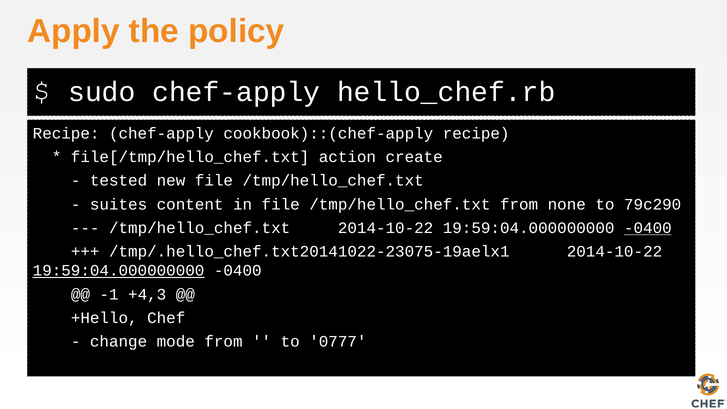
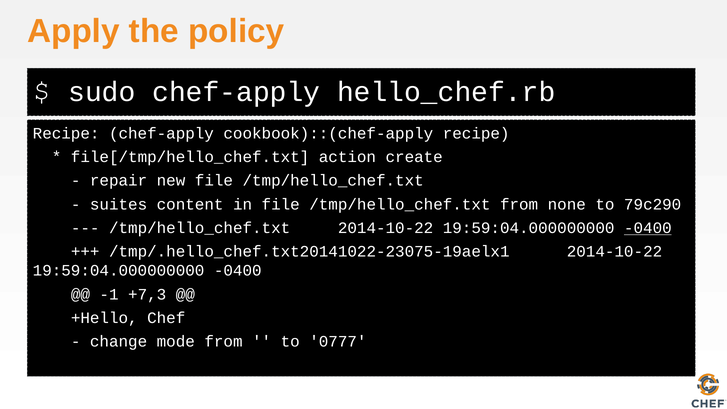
tested: tested -> repair (119, 181)
19:59:04.000000000 underline: present -> none (119, 271)
+4,3: +4,3 -> +7,3 (147, 294)
